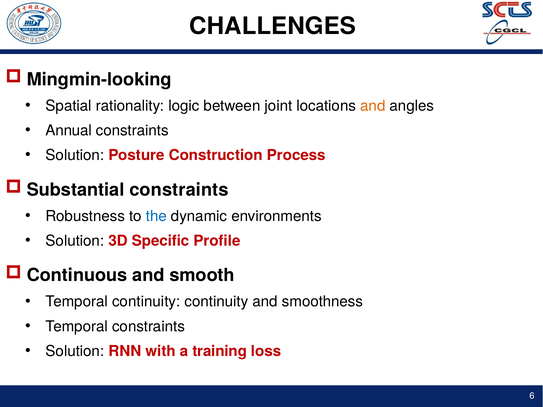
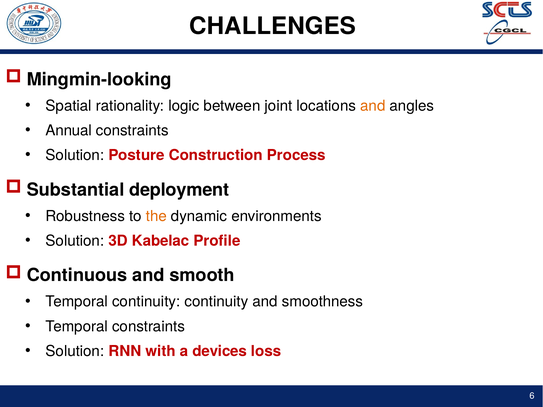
Substantial constraints: constraints -> deployment (179, 190)
the colour: blue -> orange (156, 216)
Specific: Specific -> Kabelac (161, 241)
training: training -> devices (220, 351)
